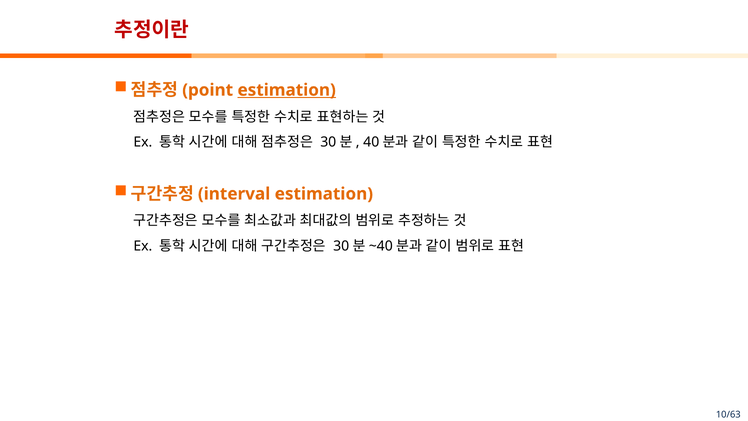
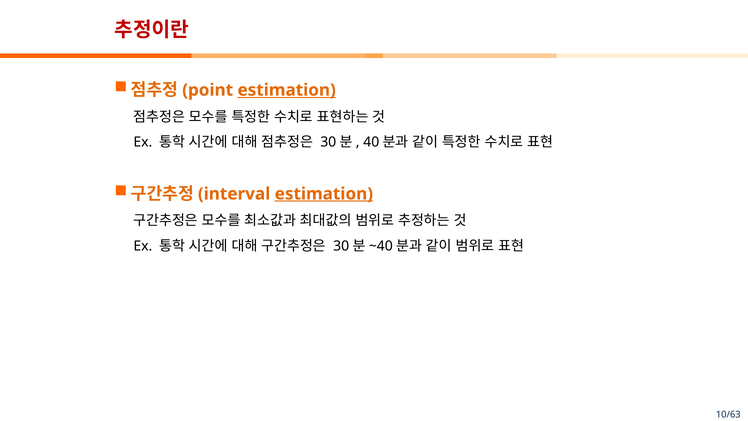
estimation underline: none -> present (324, 194)
